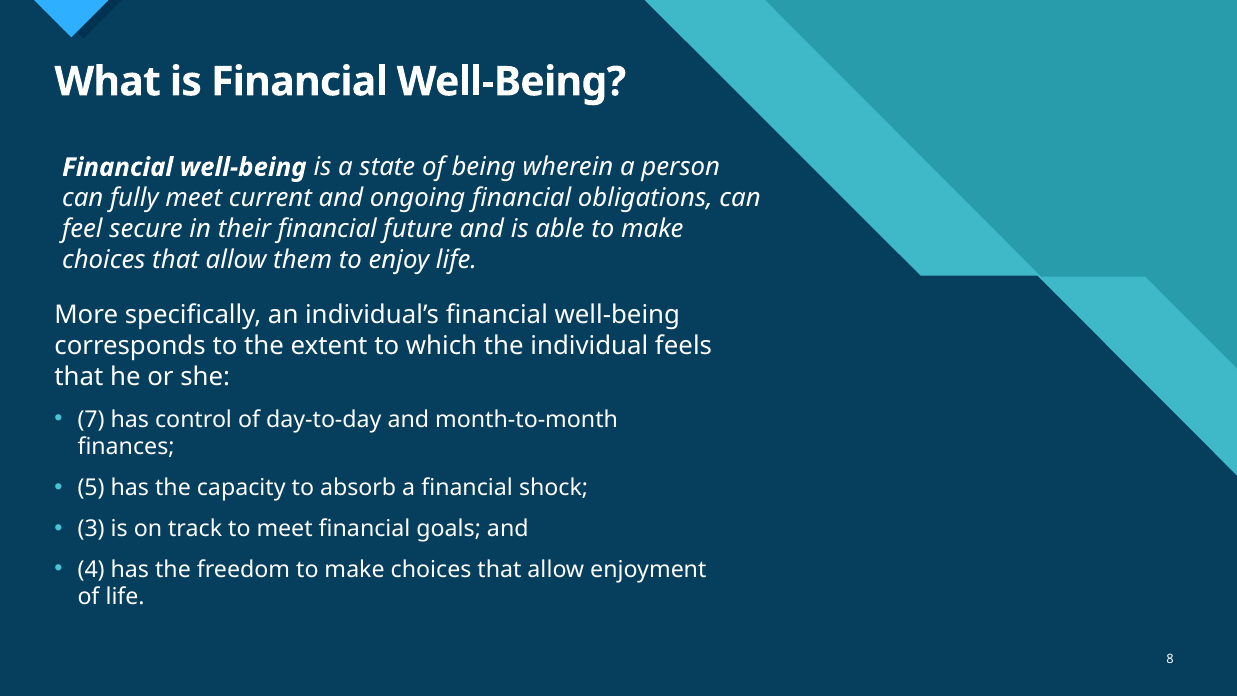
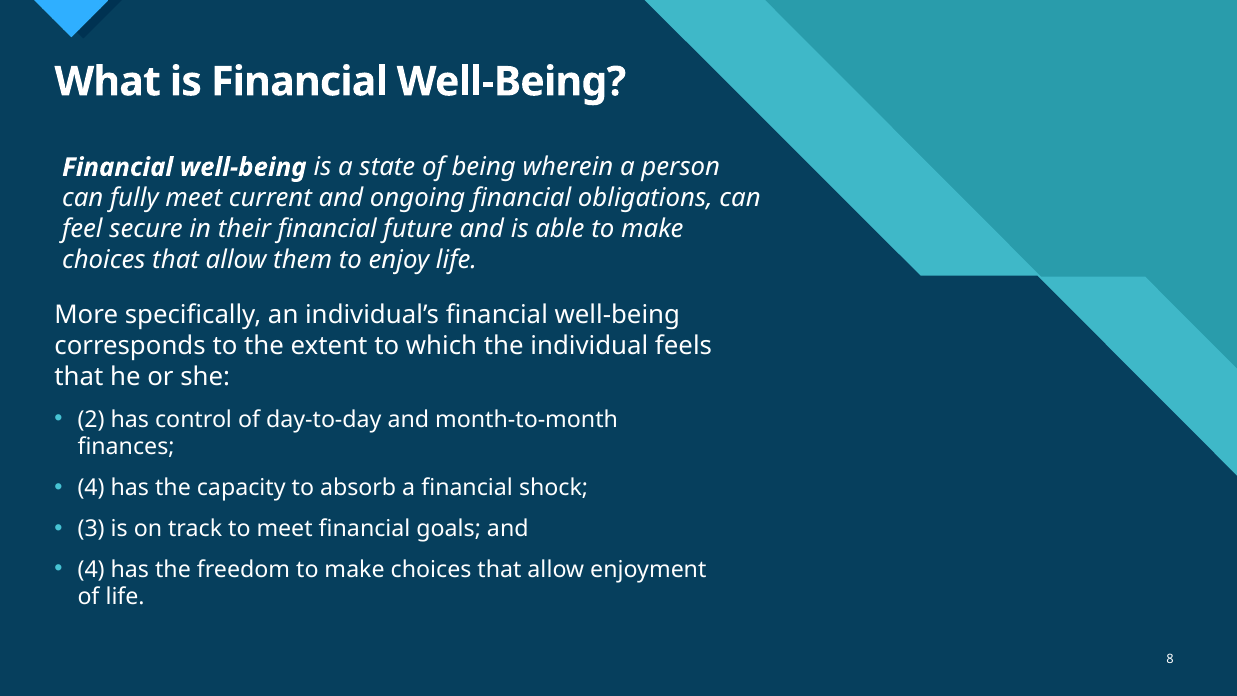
7: 7 -> 2 (91, 419)
5: 5 -> 4 (91, 488)
